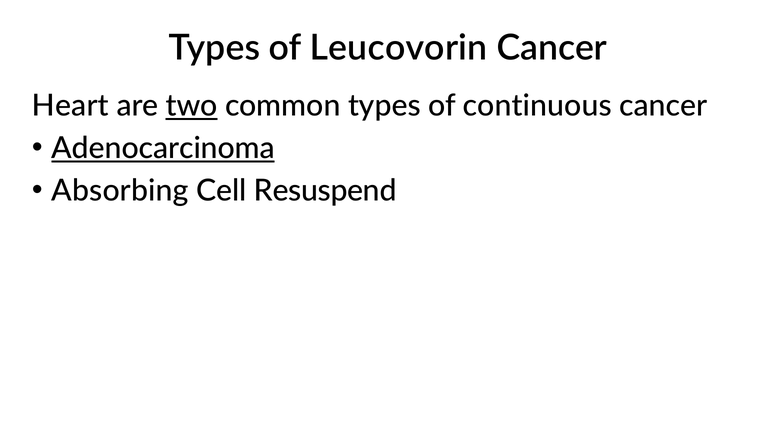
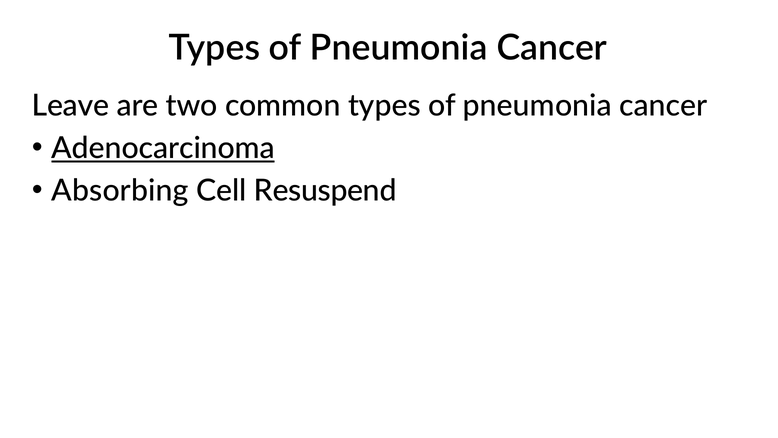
Leucovorin: Leucovorin -> Pneumonia (399, 48)
Heart: Heart -> Leave (71, 106)
two underline: present -> none (192, 106)
common types of continuous: continuous -> pneumonia (537, 106)
